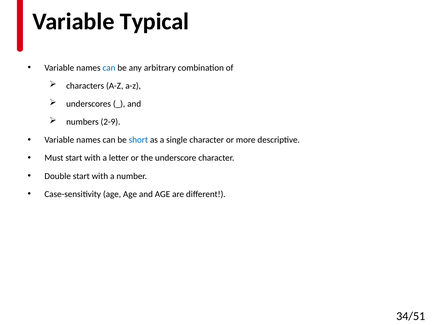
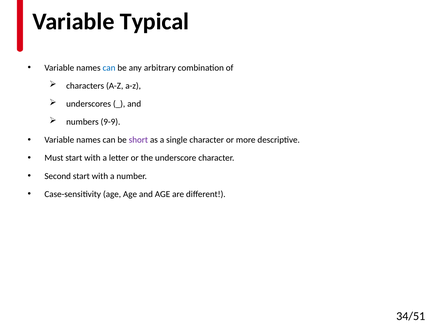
2-9: 2-9 -> 9-9 (110, 122)
short colour: blue -> purple (138, 140)
Double: Double -> Second (58, 176)
